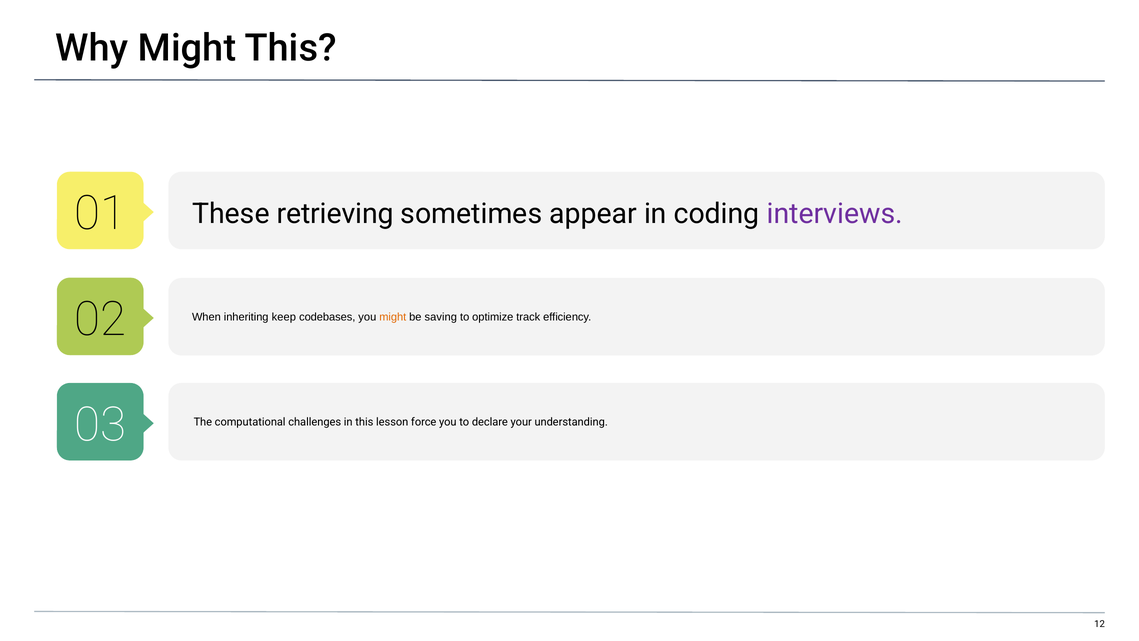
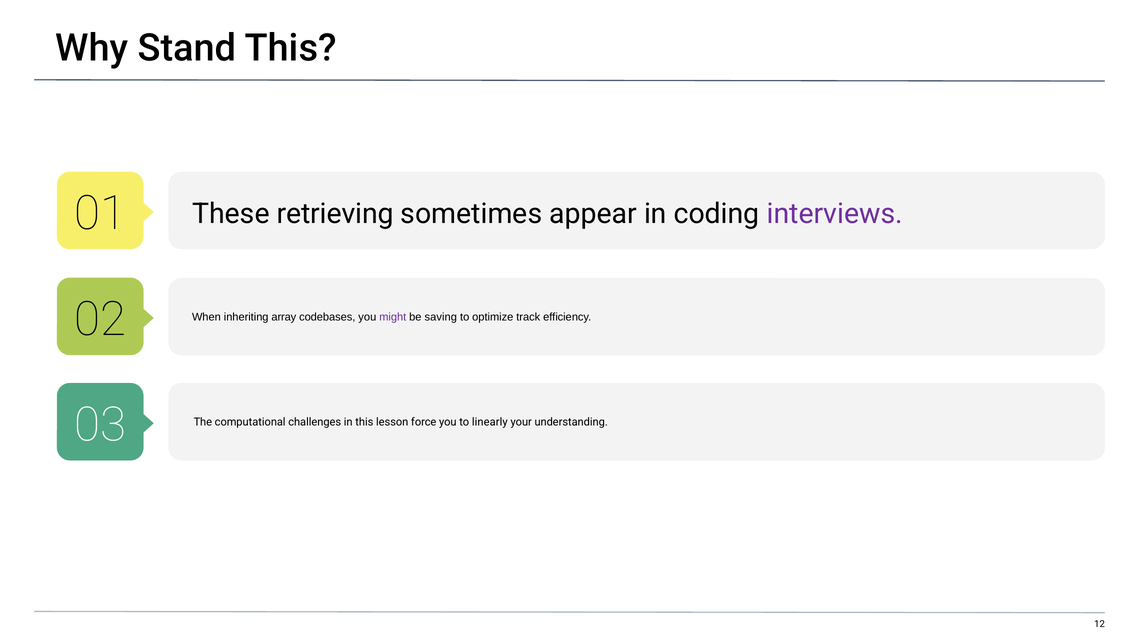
Why Might: Might -> Stand (187, 48)
keep: keep -> array (284, 317)
might colour: orange -> purple (393, 317)
declare: declare -> linearly (490, 422)
